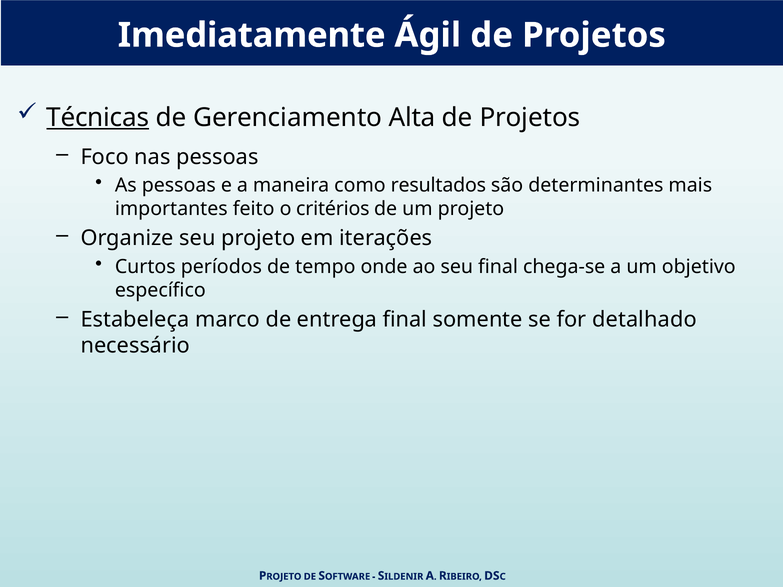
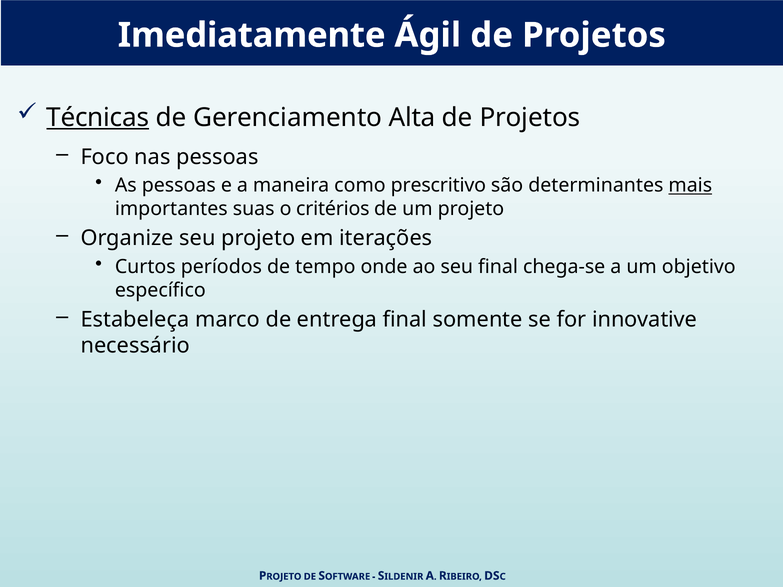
resultados: resultados -> prescritivo (438, 186)
mais underline: none -> present (690, 186)
feito: feito -> suas (254, 209)
detalhado: detalhado -> innovative (645, 320)
